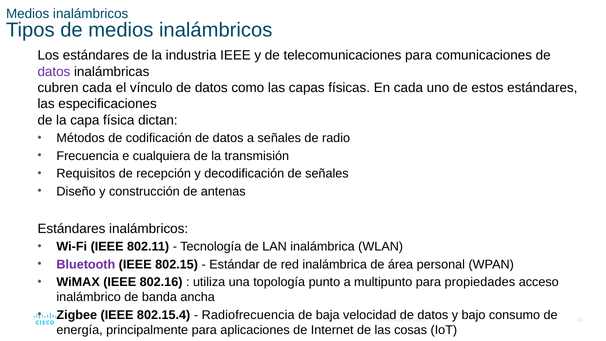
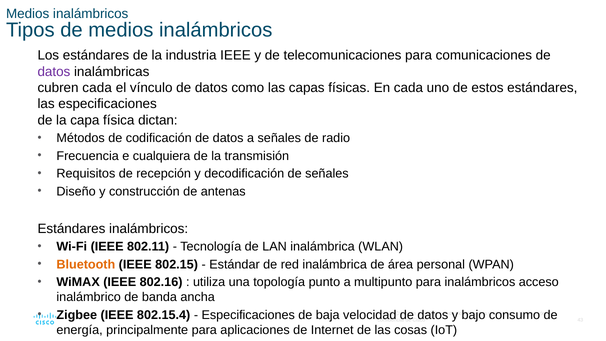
Bluetooth colour: purple -> orange (86, 264)
para propiedades: propiedades -> inalámbricos (480, 282)
Radiofrecuencia: Radiofrecuencia -> Especificaciones (248, 315)
